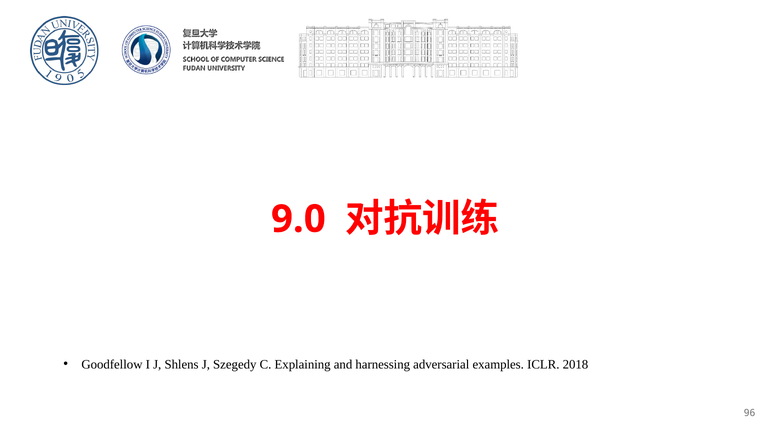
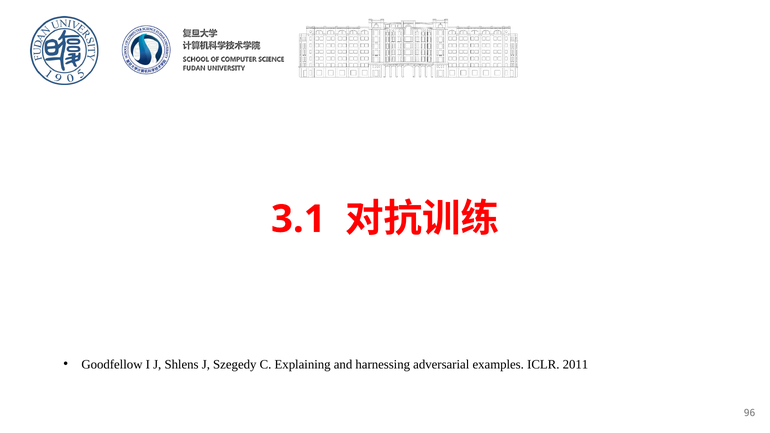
9.0: 9.0 -> 3.1 (298, 219)
2018: 2018 -> 2011 (575, 364)
